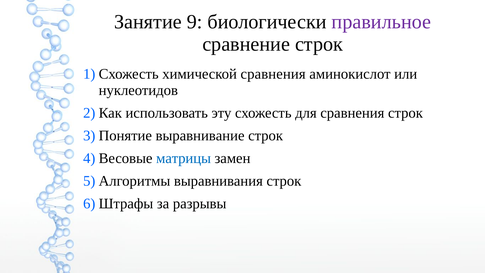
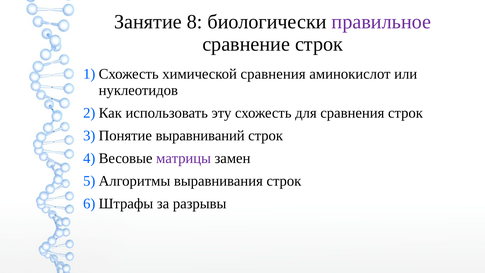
9: 9 -> 8 (195, 22)
выравнивание: выравнивание -> выравниваний (200, 136)
матрицы colour: blue -> purple (184, 158)
